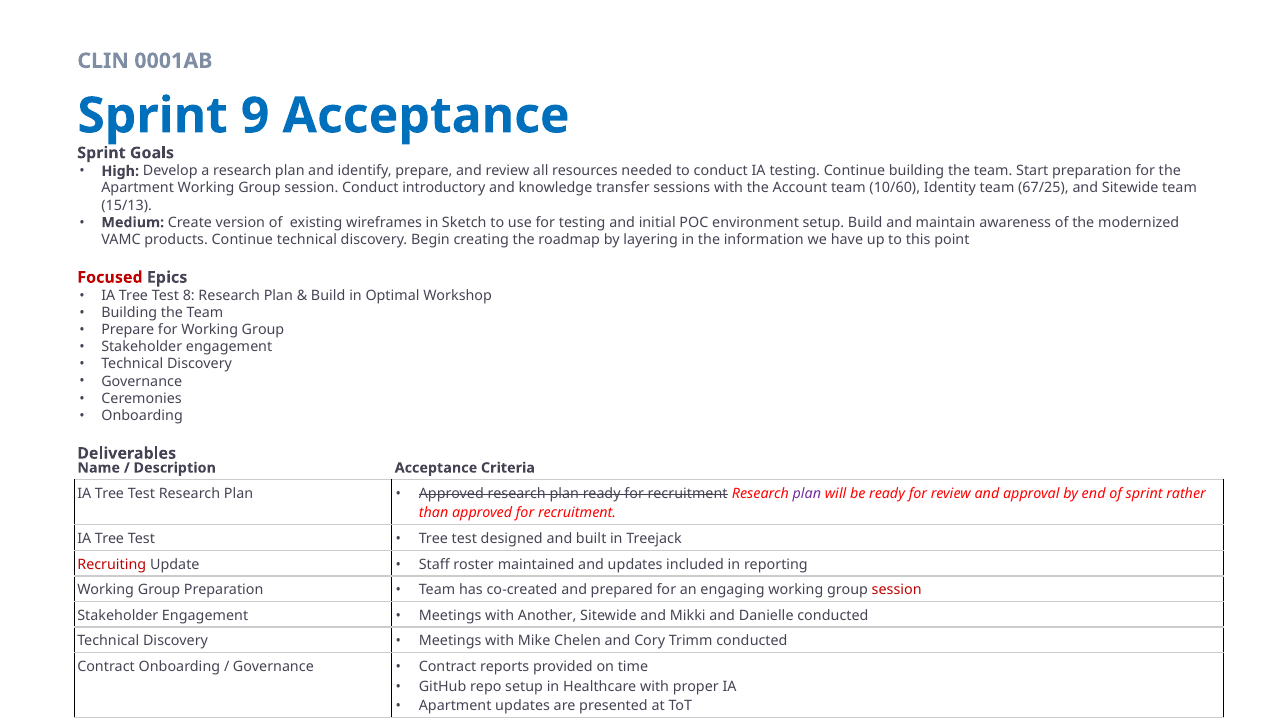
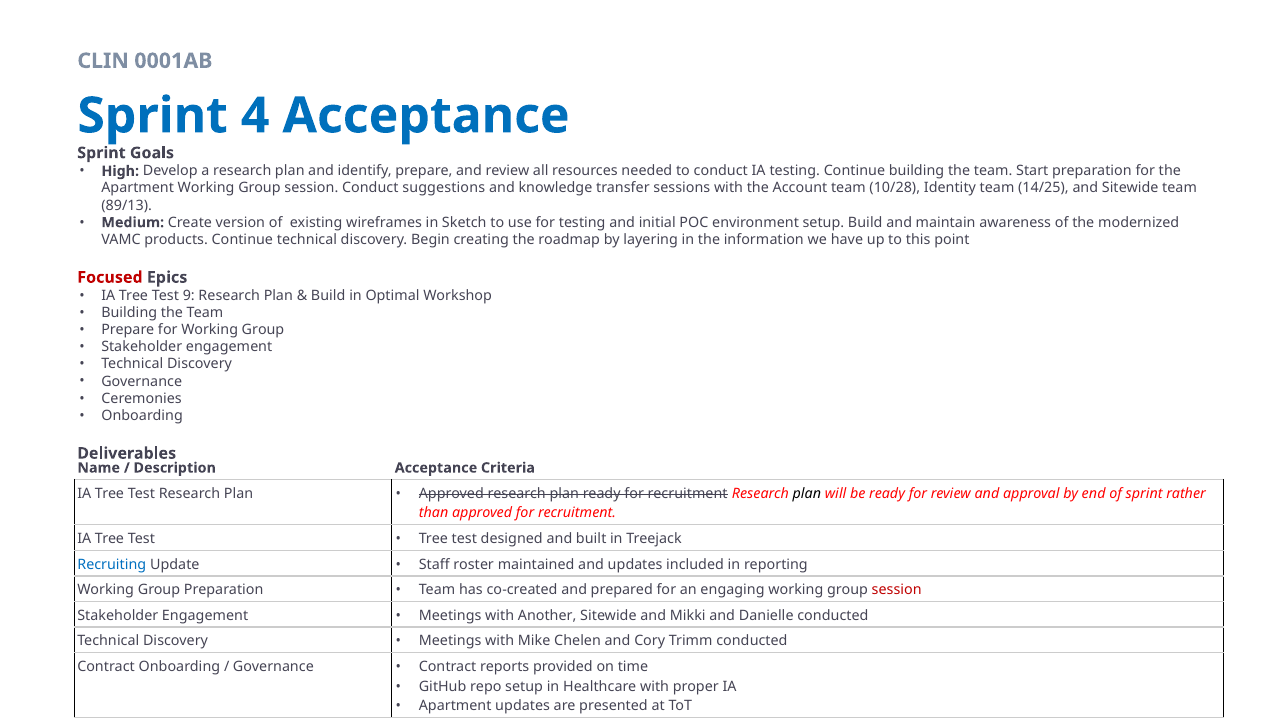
9: 9 -> 4 (255, 116)
introductory: introductory -> suggestions (444, 188)
10/60: 10/60 -> 10/28 (895, 188)
67/25: 67/25 -> 14/25 (1043, 188)
15/13: 15/13 -> 89/13 (127, 205)
8: 8 -> 9 (189, 295)
plan colour: purple -> black (807, 493)
Recruiting colour: red -> blue (112, 564)
